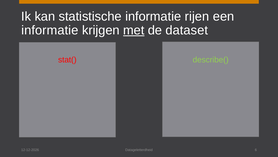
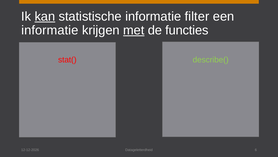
kan underline: none -> present (45, 16)
rijen: rijen -> filter (197, 16)
dataset: dataset -> functies (187, 30)
